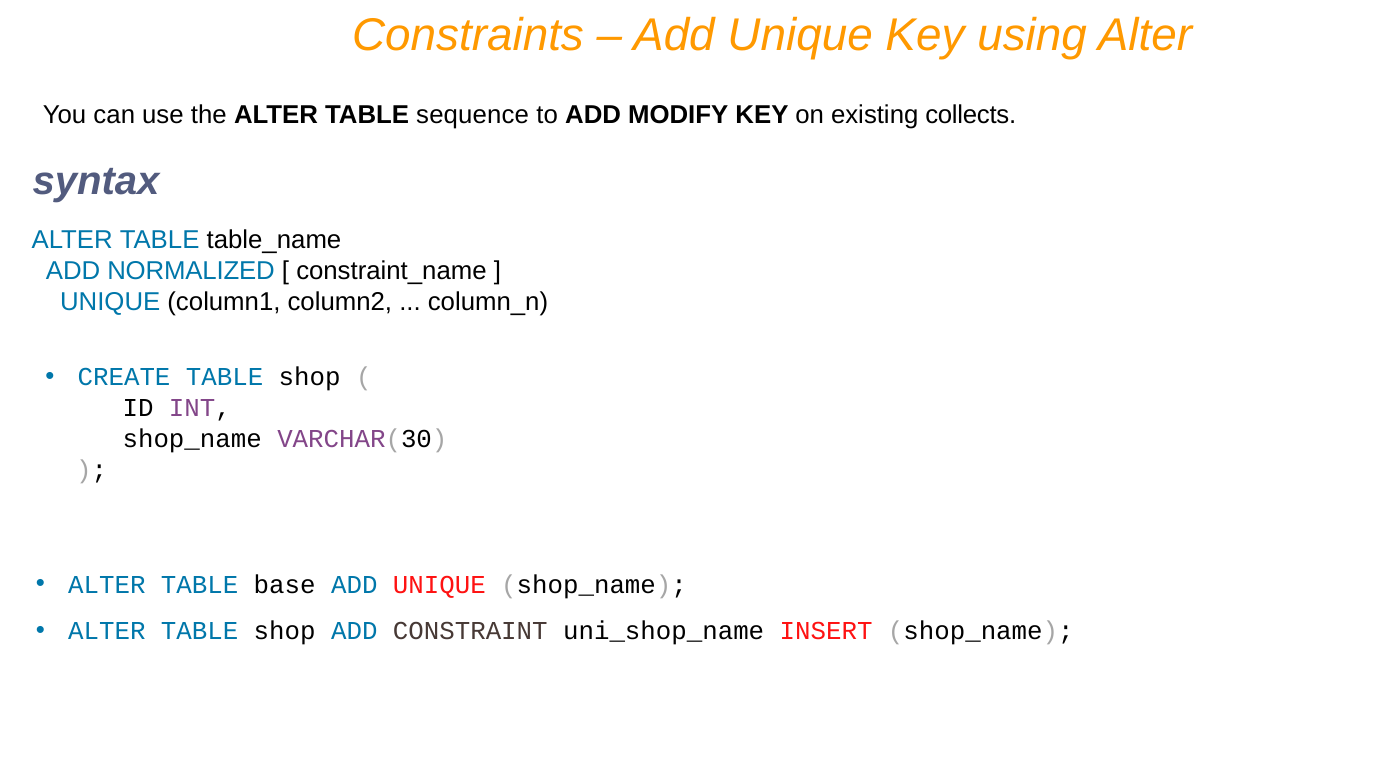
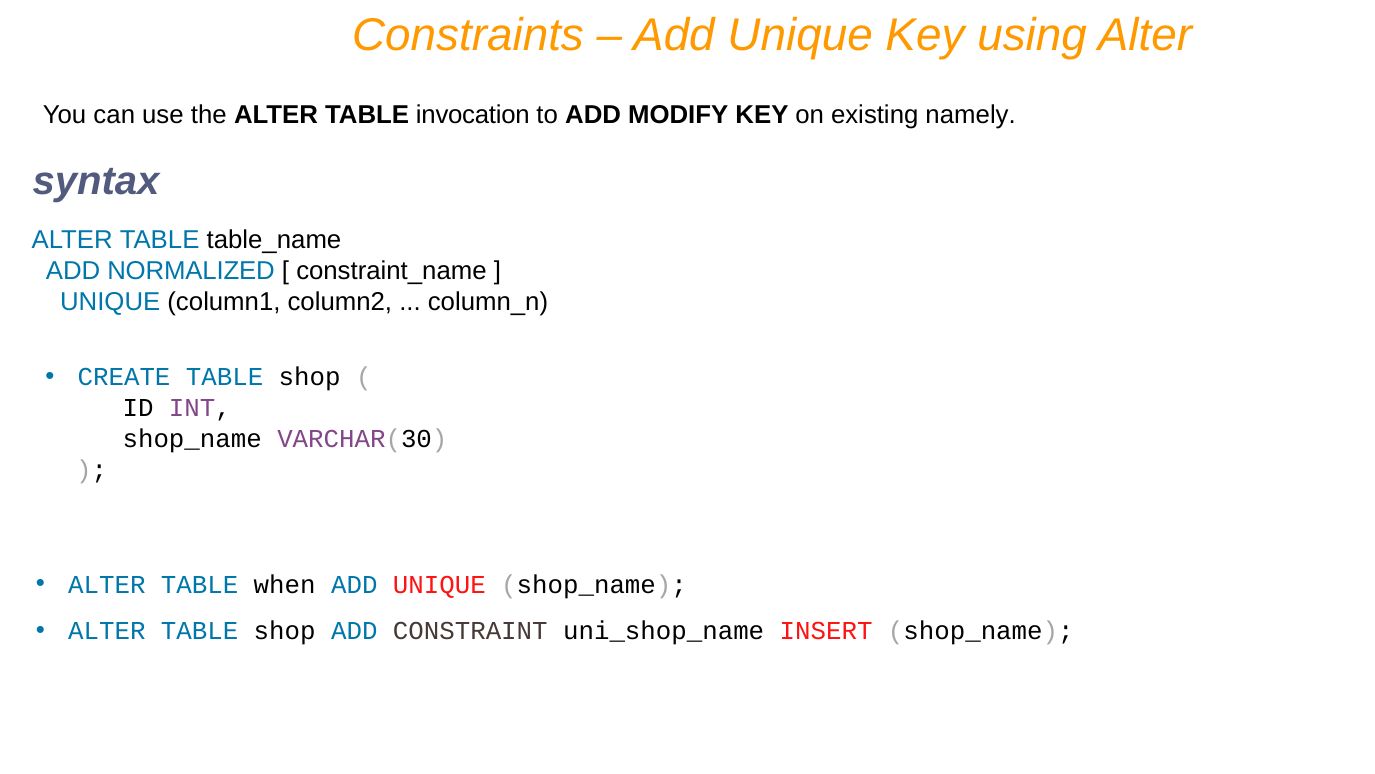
sequence: sequence -> invocation (473, 115)
collects: collects -> namely (971, 115)
base: base -> when (285, 584)
